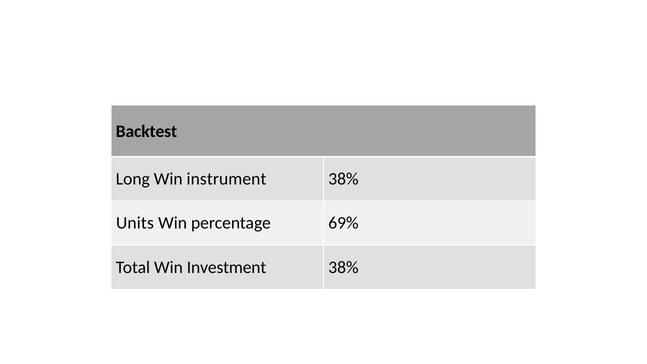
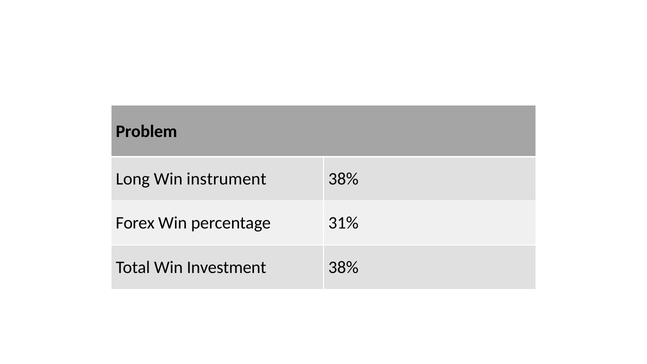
Backtest: Backtest -> Problem (146, 131)
Units: Units -> Forex (135, 223)
69%: 69% -> 31% (343, 223)
